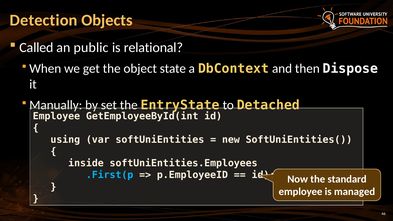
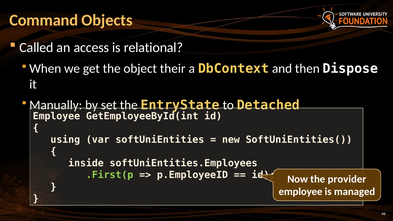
Detection: Detection -> Command (44, 20)
public: public -> access (91, 48)
state: state -> their (173, 69)
.First(p colour: light blue -> light green (110, 175)
standard: standard -> provider (347, 179)
